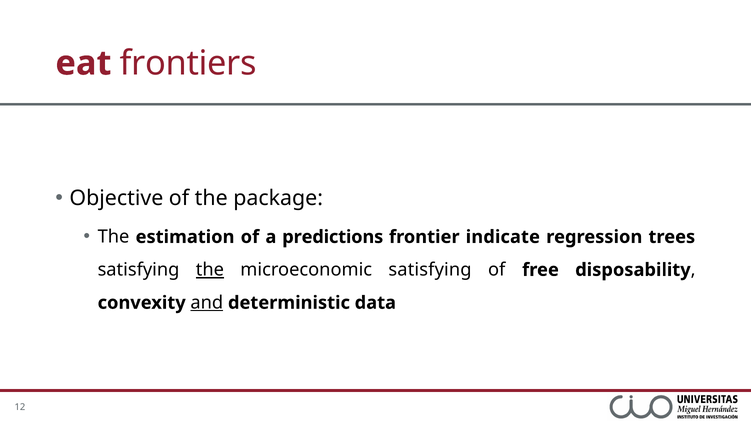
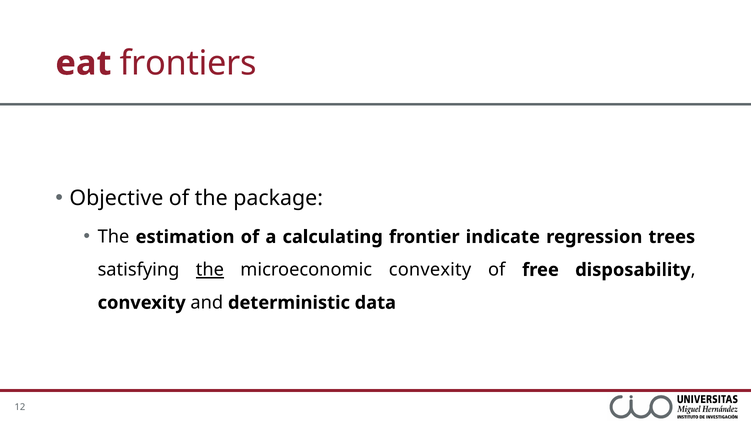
predictions: predictions -> calculating (333, 237)
microeconomic satisfying: satisfying -> convexity (430, 270)
and underline: present -> none (207, 302)
